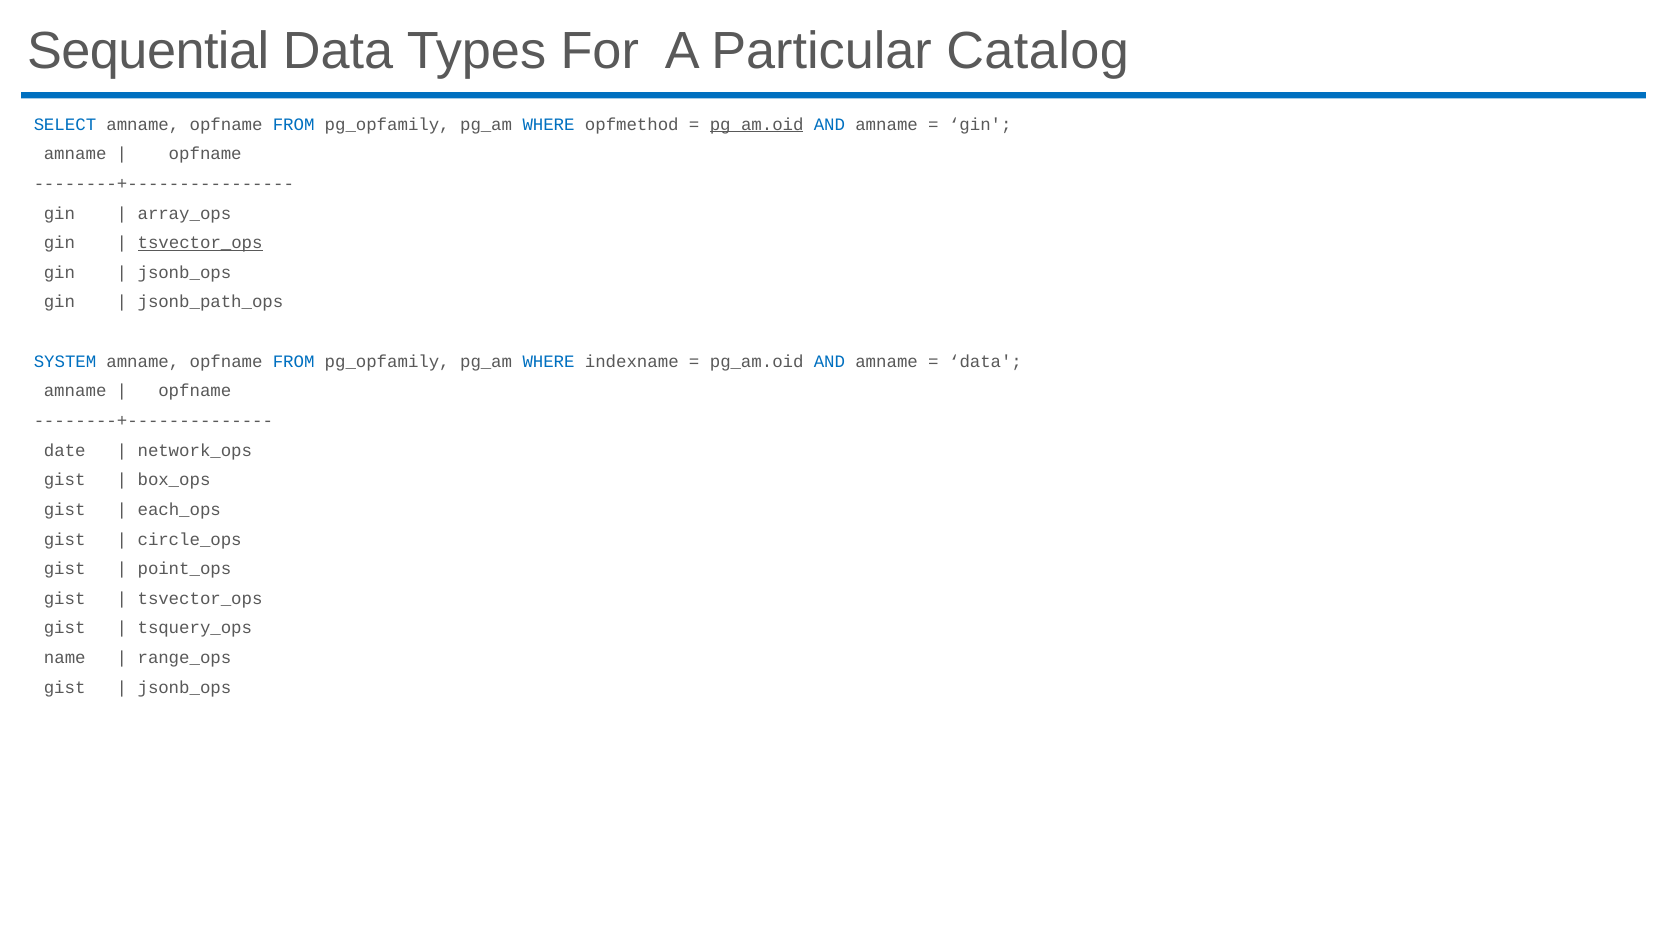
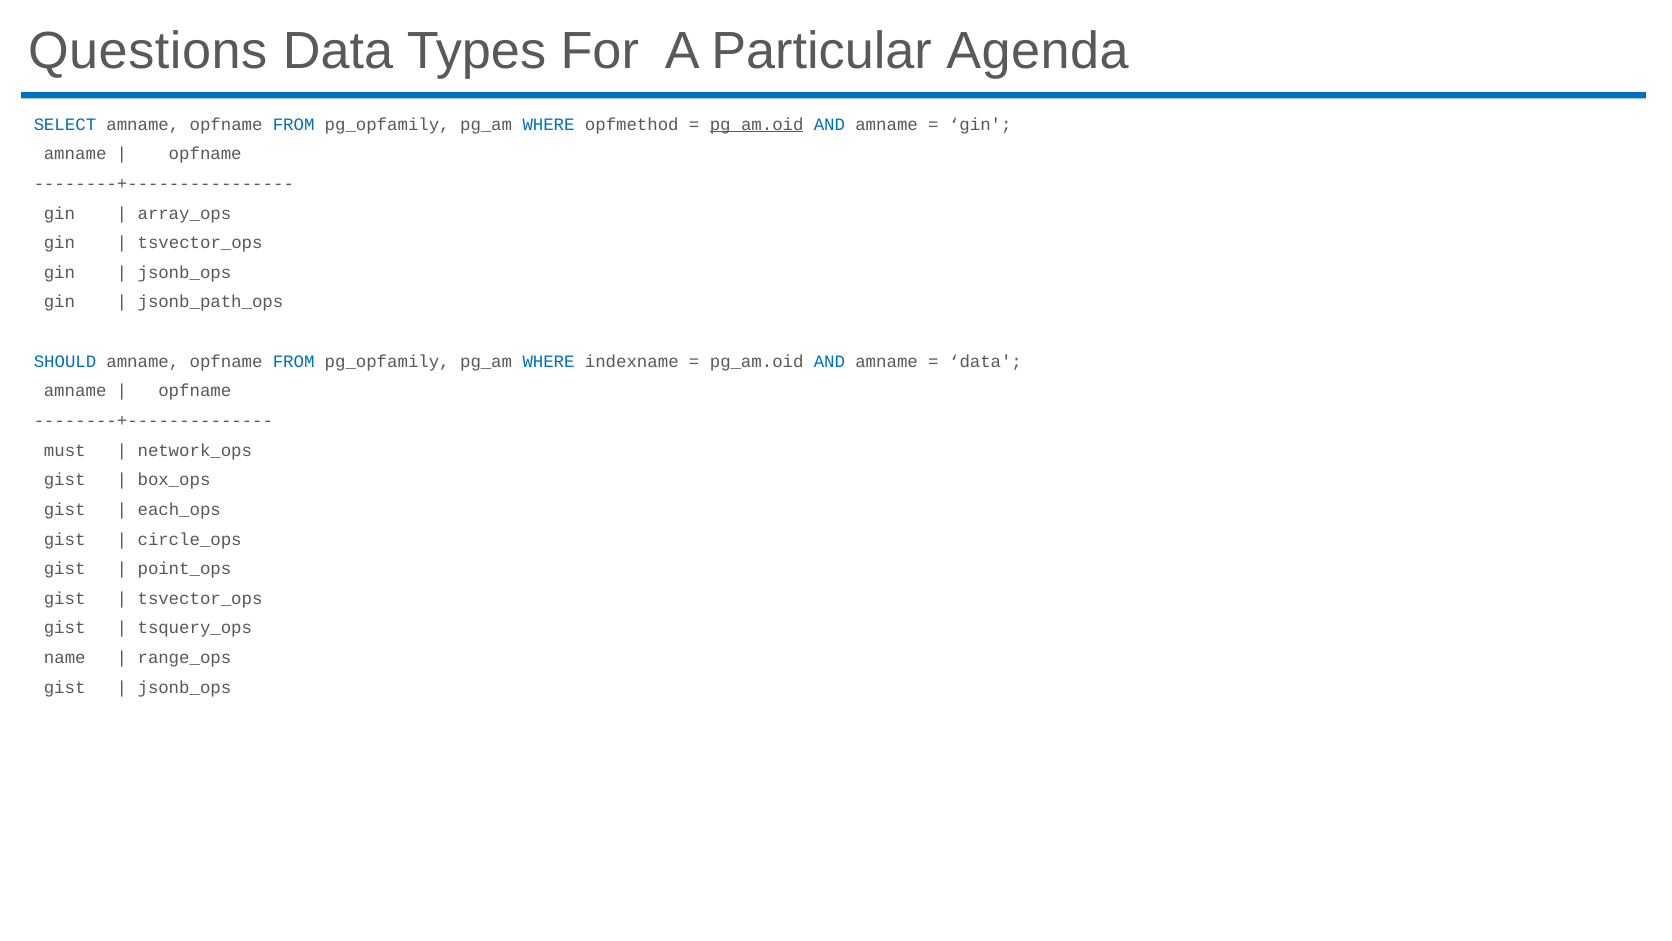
Sequential: Sequential -> Questions (148, 51)
Catalog: Catalog -> Agenda (1038, 51)
tsvector_ops underline: present -> none (200, 243)
SYSTEM: SYSTEM -> SHOULD (65, 361)
date: date -> must (65, 450)
